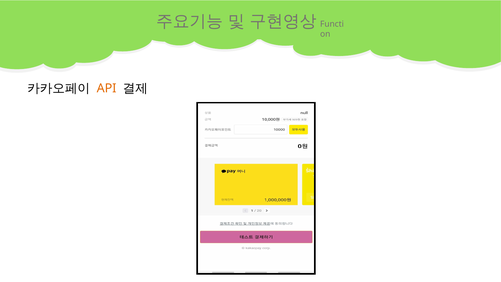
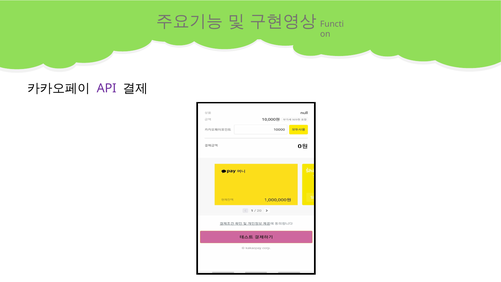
API colour: orange -> purple (107, 88)
